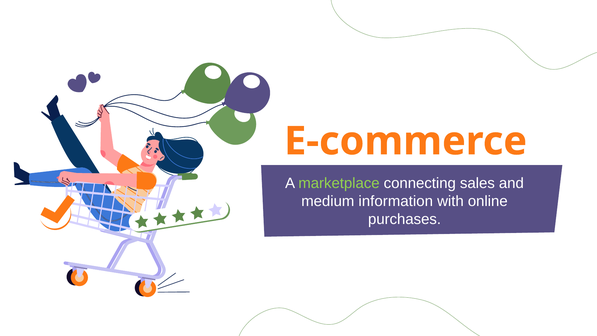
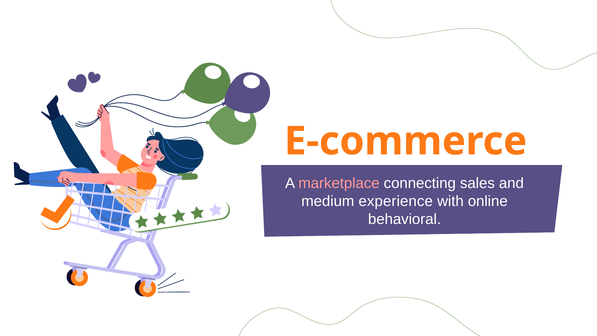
marketplace colour: light green -> pink (339, 183)
information: information -> experience (396, 201)
purchases: purchases -> behavioral (405, 219)
